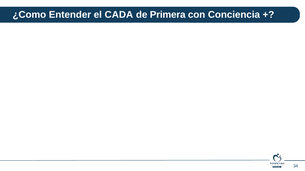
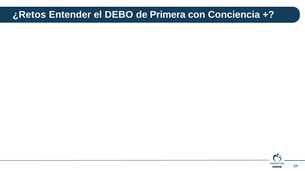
¿Como: ¿Como -> ¿Retos (29, 15)
CADA: CADA -> DEBO (119, 15)
